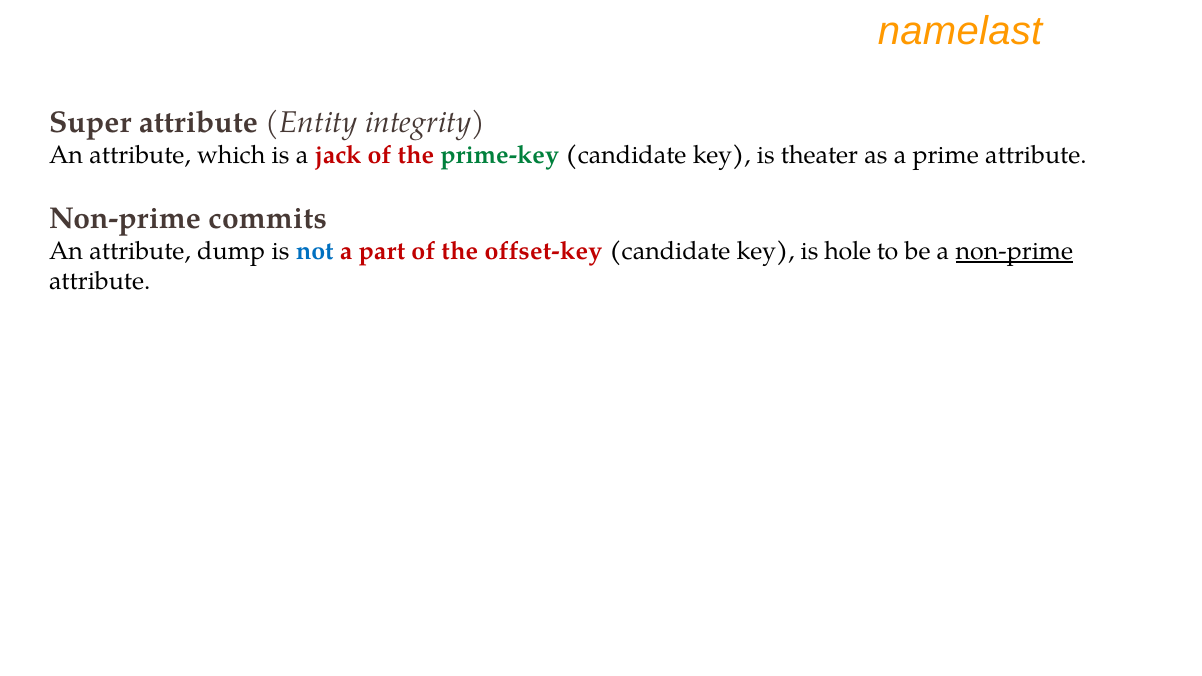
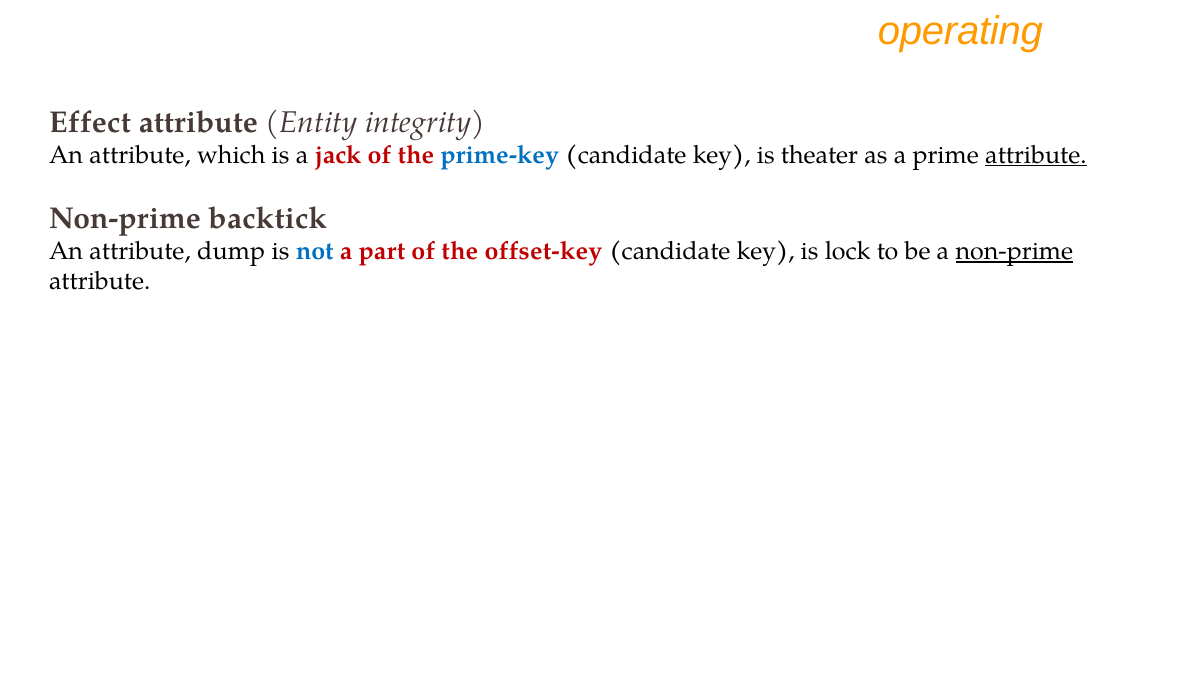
namelast: namelast -> operating (960, 31)
Super: Super -> Effect (90, 122)
prime-key colour: green -> blue (500, 155)
attribute underline: none -> present (1036, 155)
commits: commits -> backtick (268, 218)
hole: hole -> lock (848, 251)
